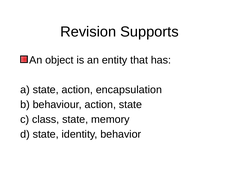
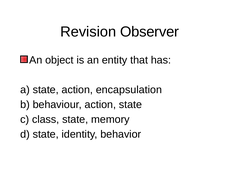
Supports: Supports -> Observer (150, 32)
